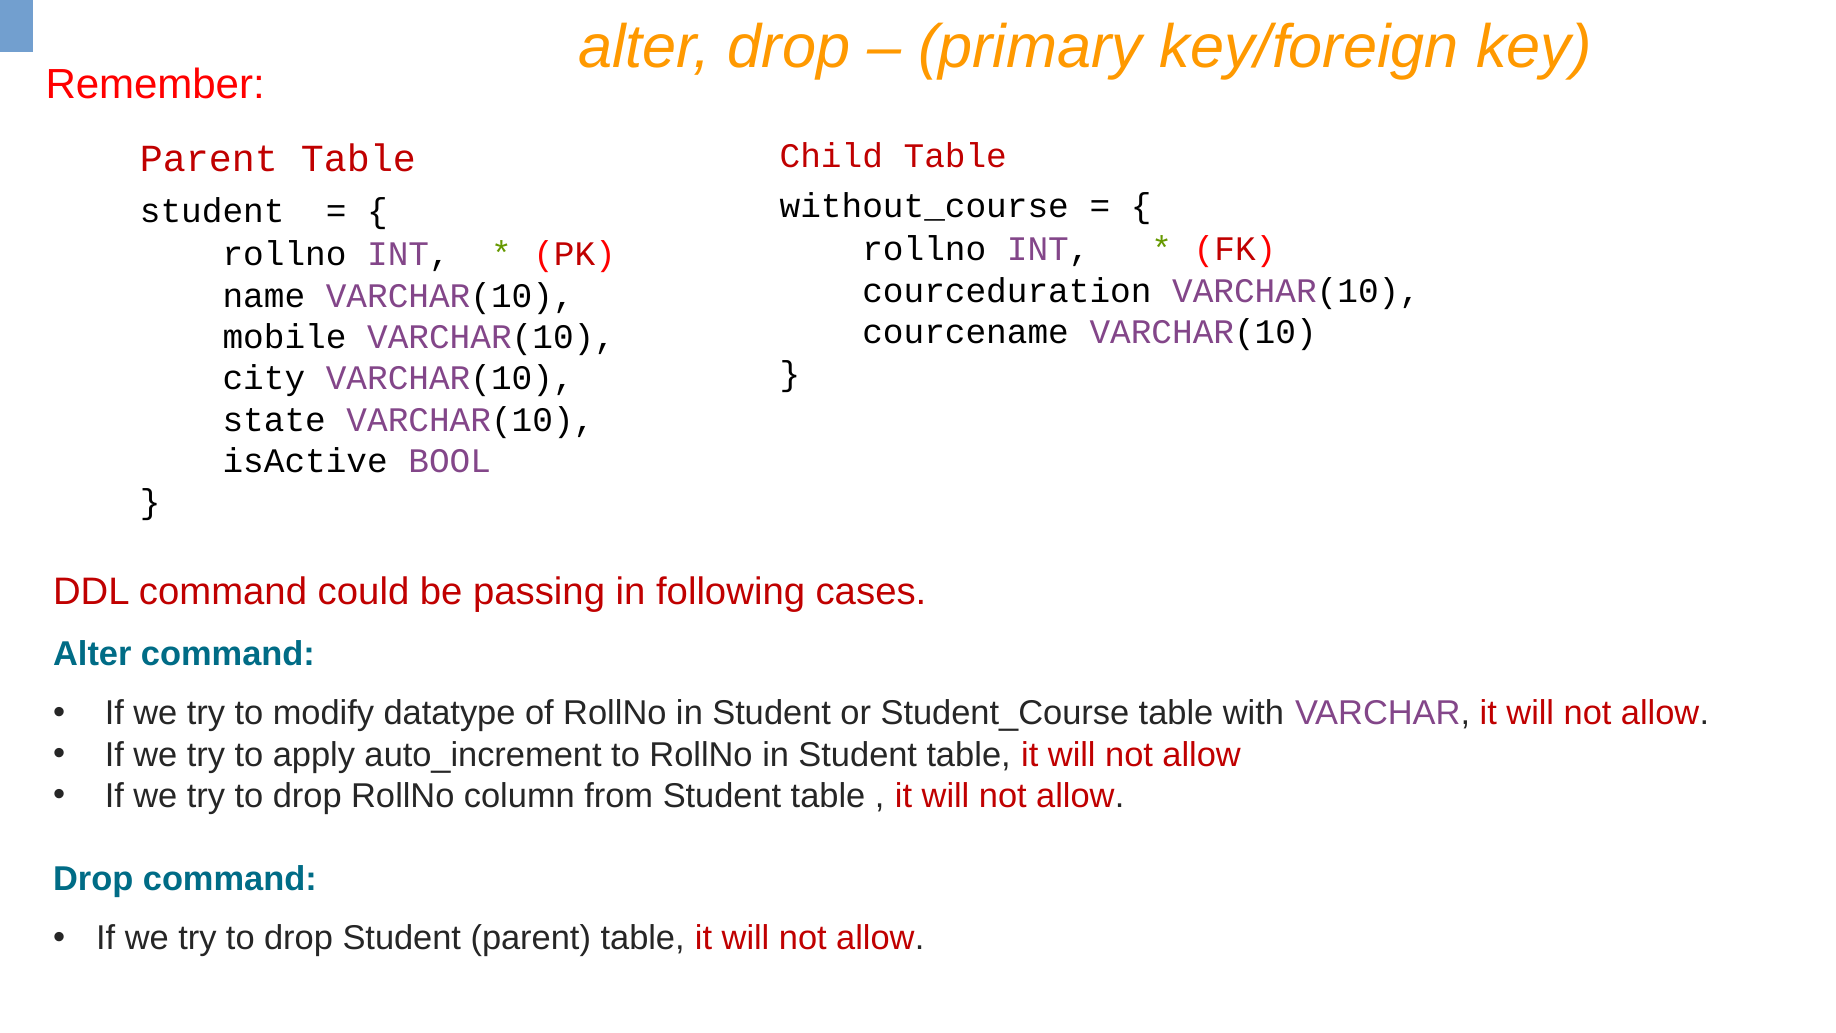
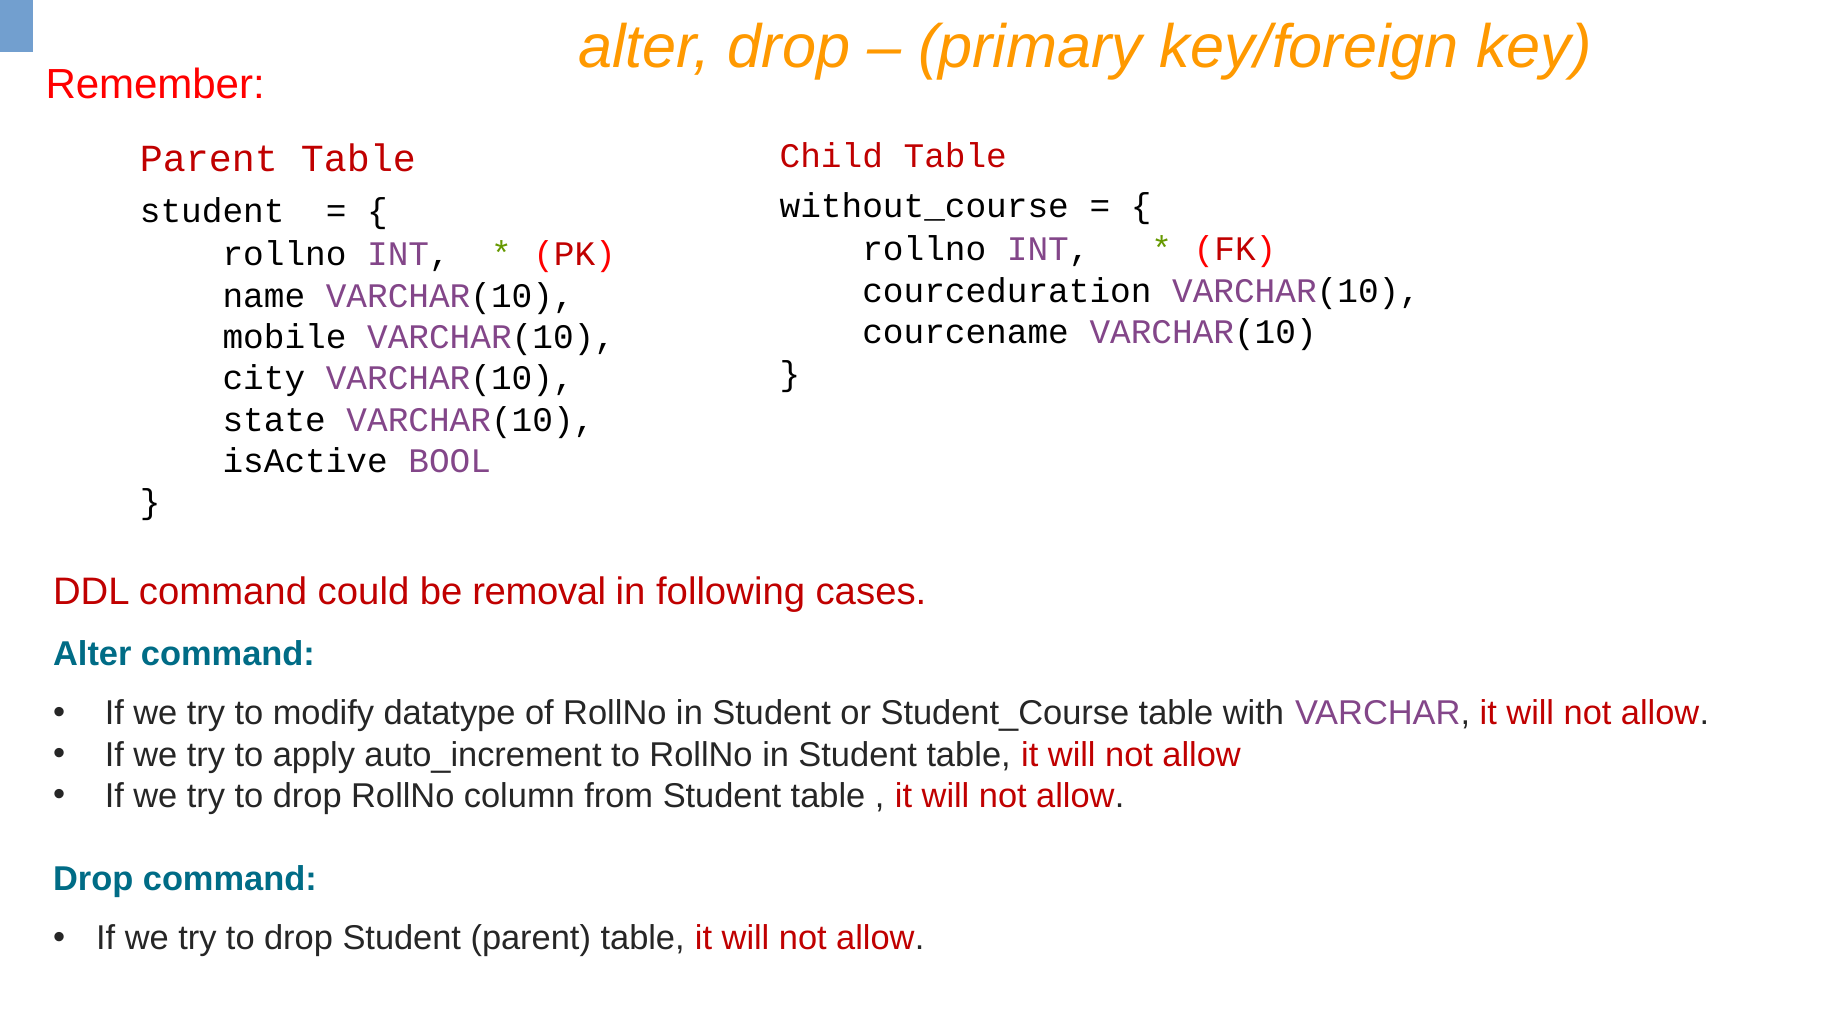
passing: passing -> removal (539, 592)
